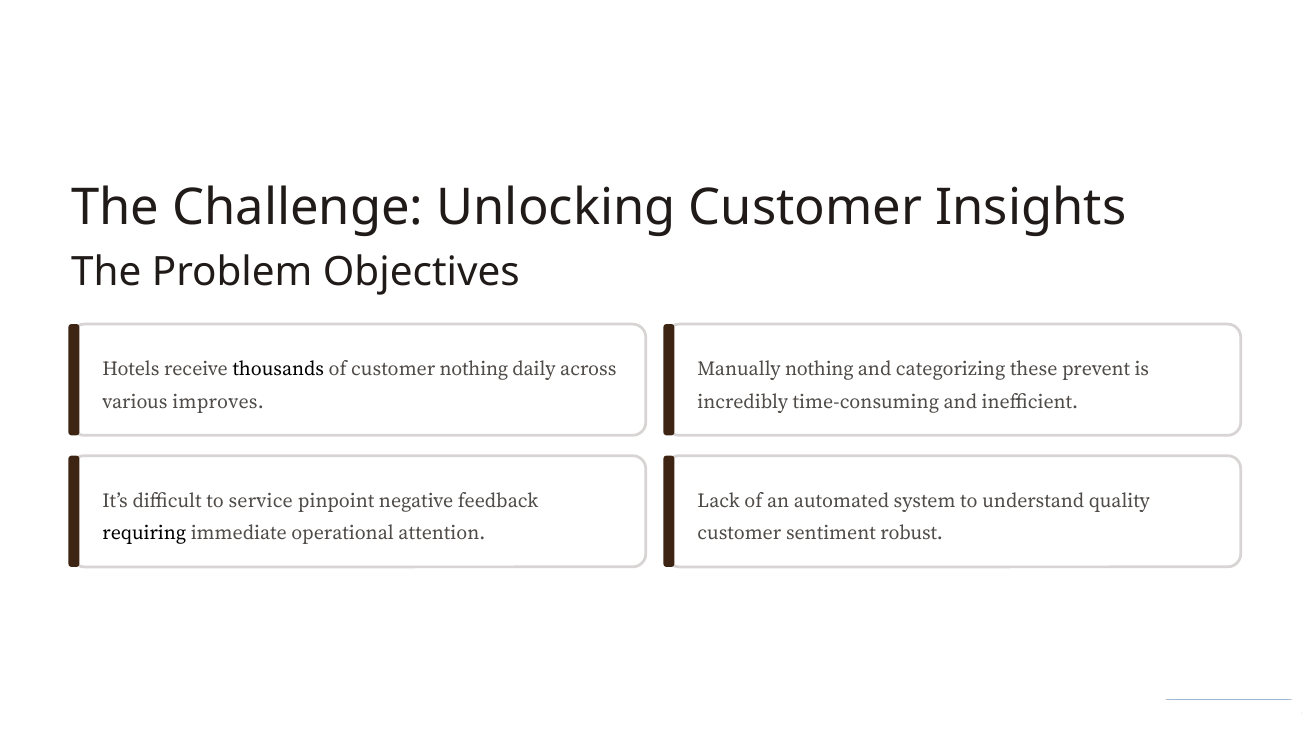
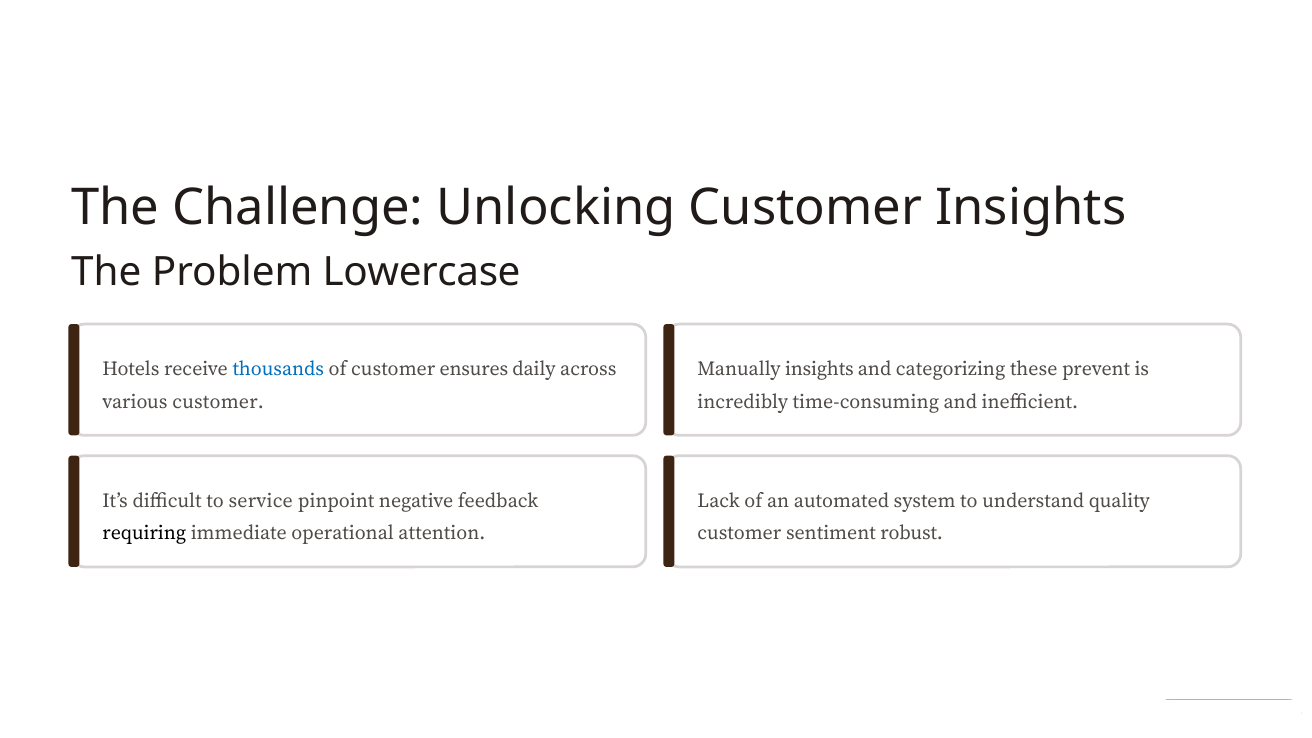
Objectives: Objectives -> Lowercase (422, 272)
thousands colour: black -> blue (278, 369)
customer nothing: nothing -> ensures (474, 369)
Manually nothing: nothing -> insights (819, 369)
various improves: improves -> customer (218, 401)
